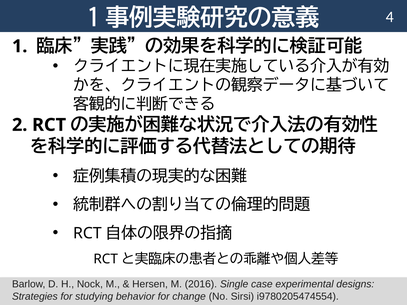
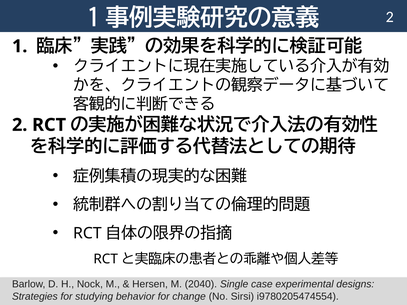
4: 4 -> 2 (390, 17)
2016: 2016 -> 2040 (201, 285)
